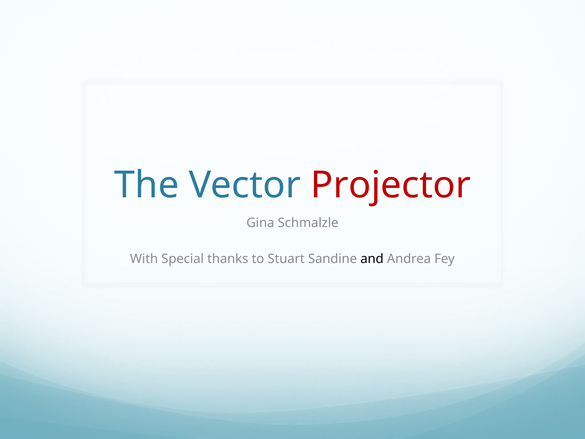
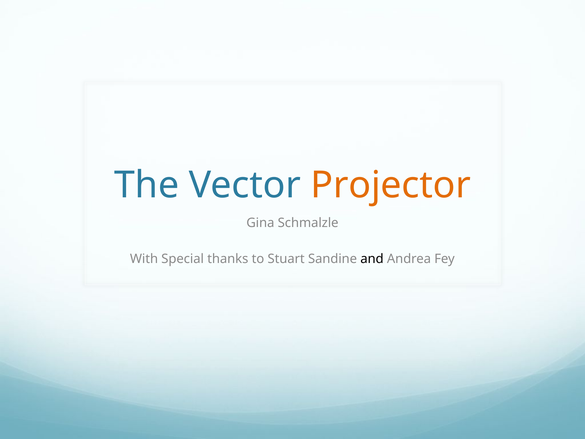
Projector colour: red -> orange (391, 185)
